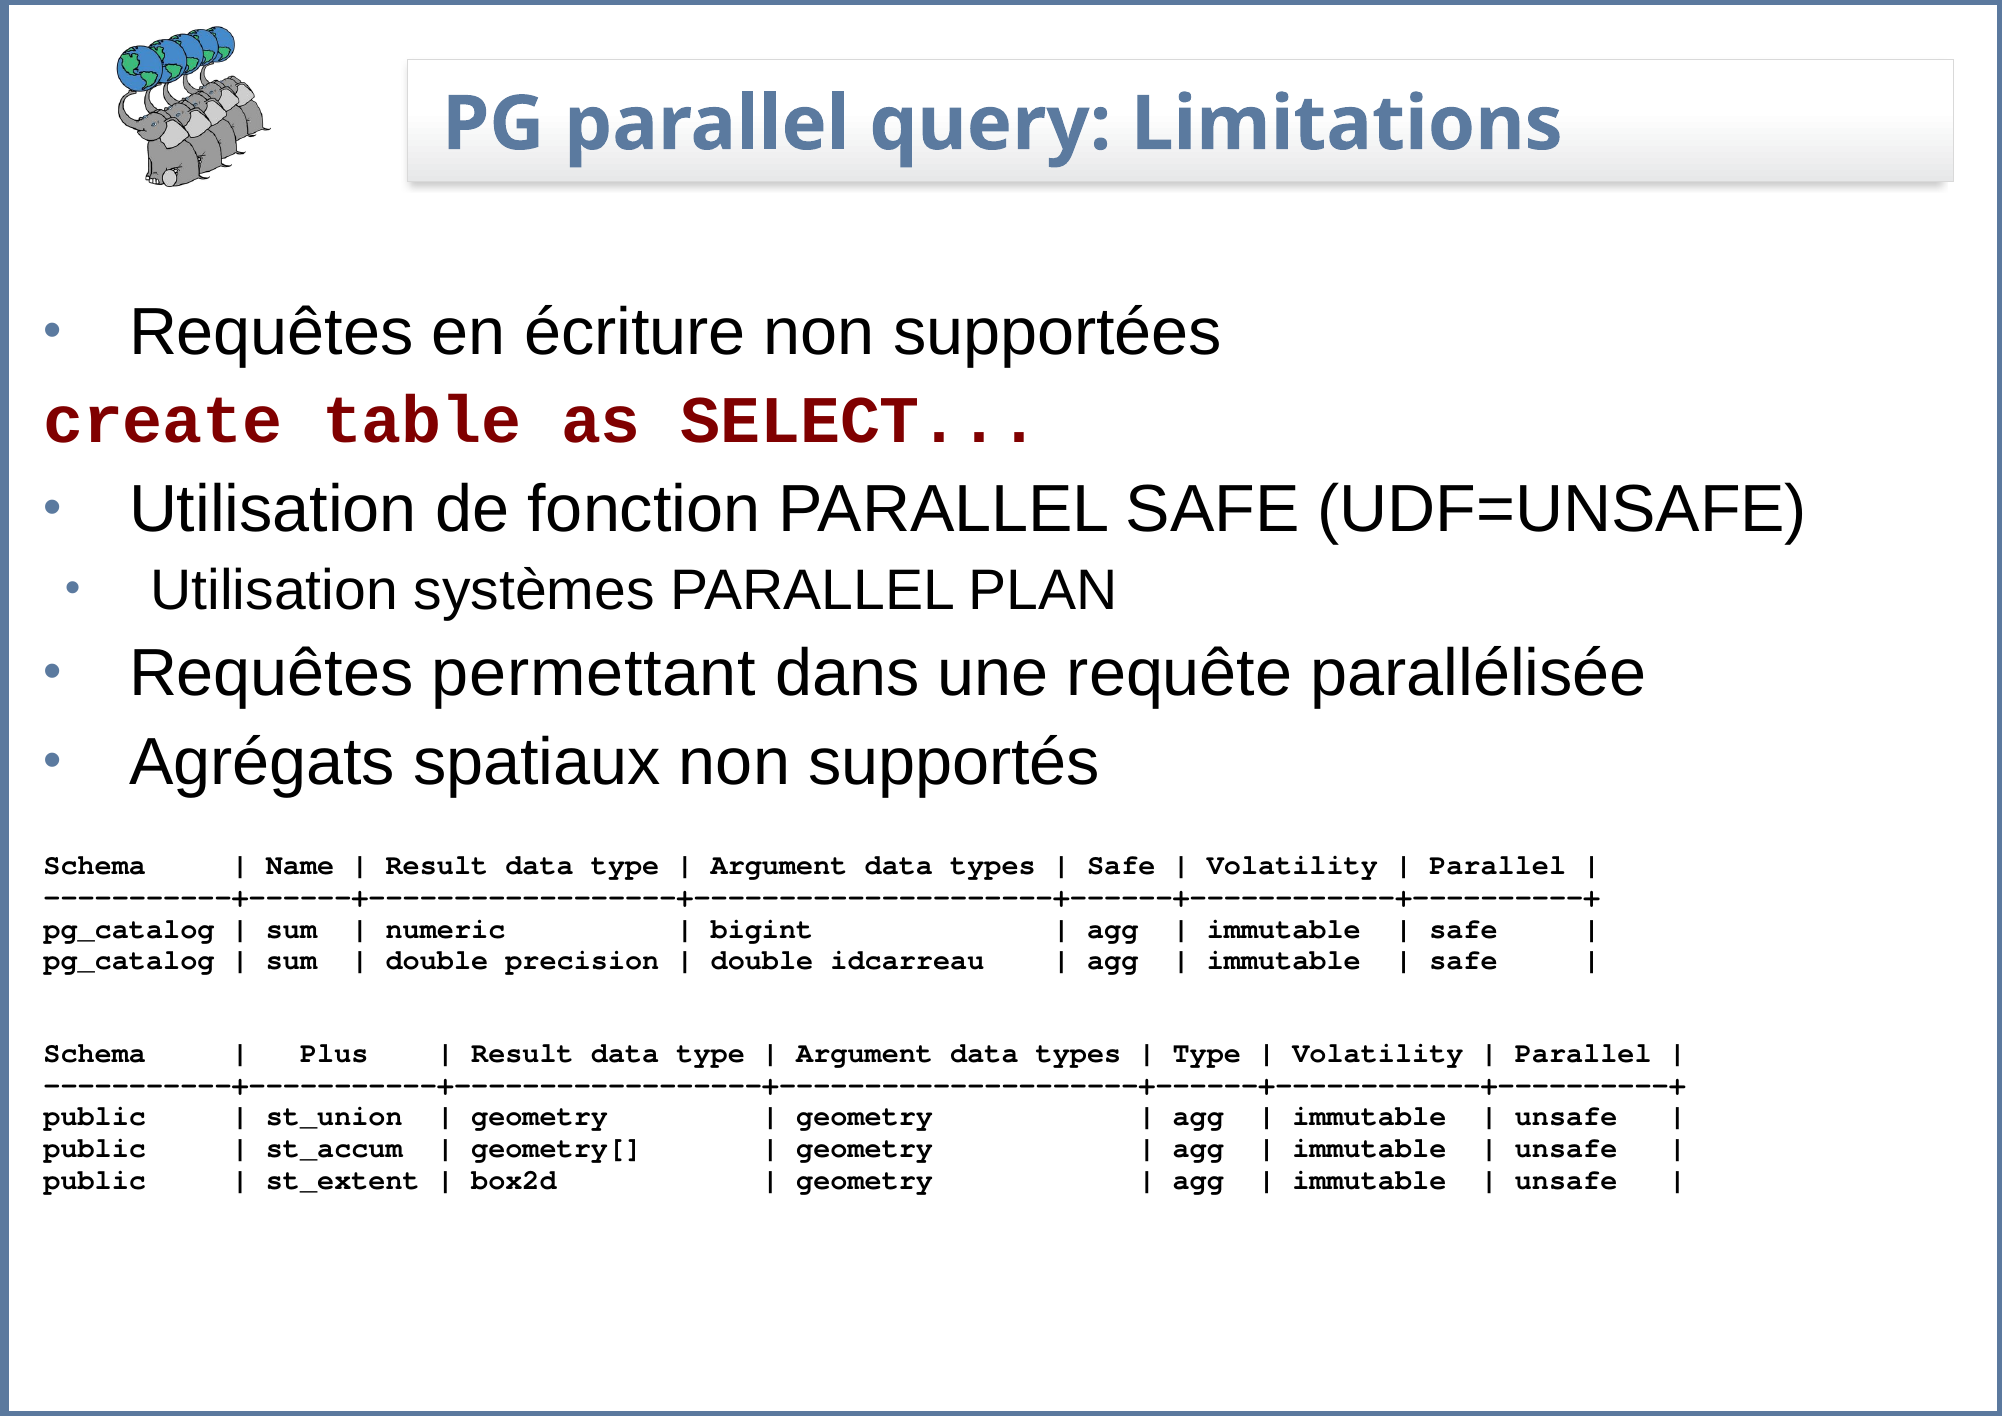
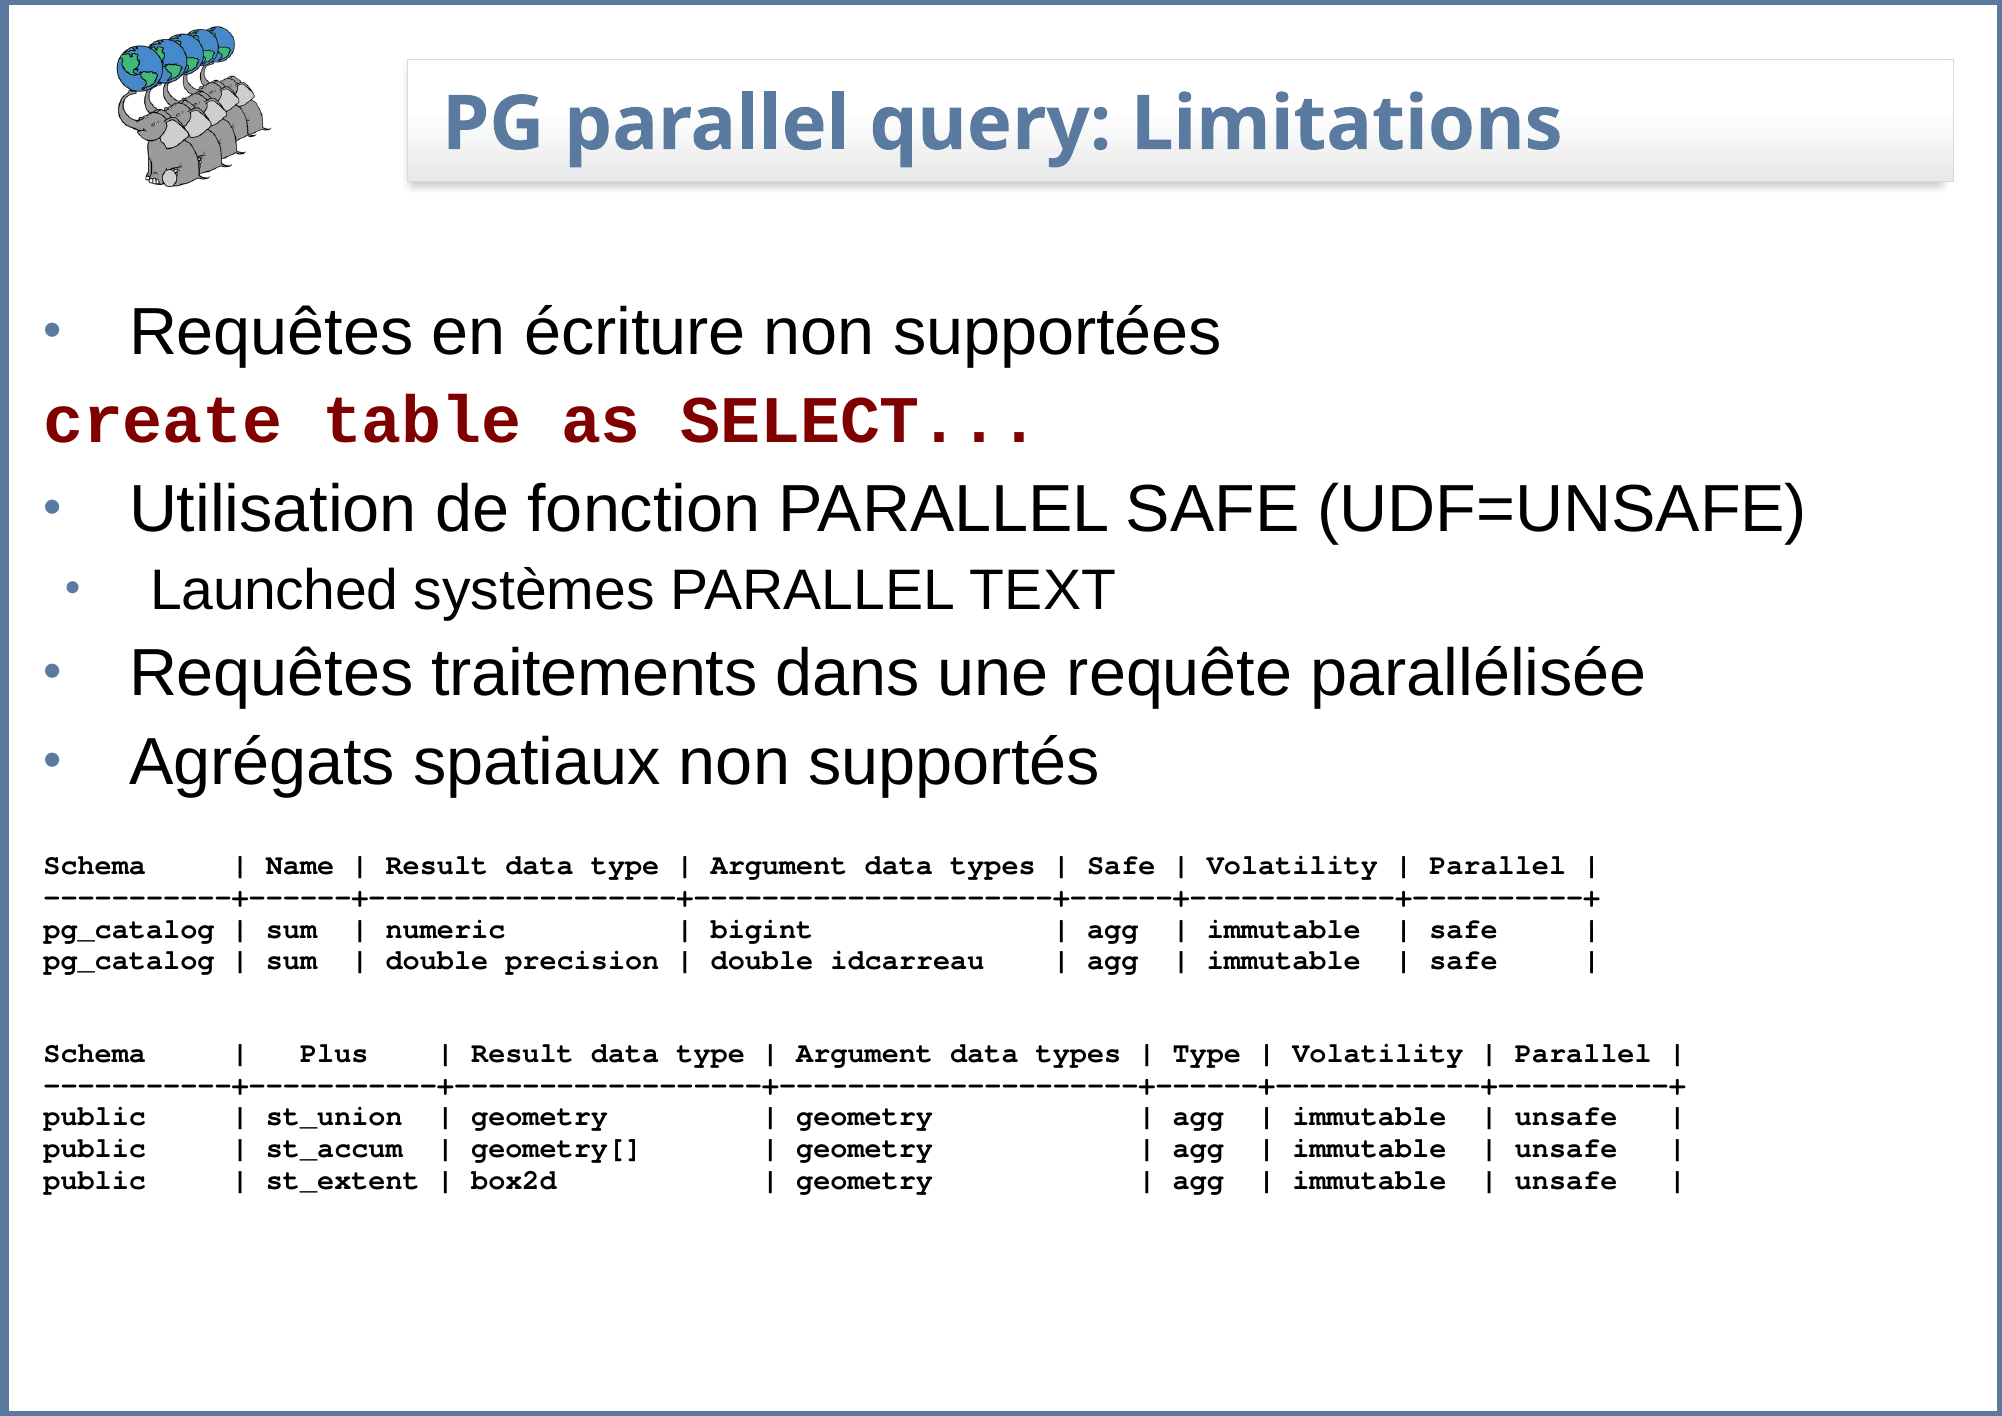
Utilisation: Utilisation -> Launched (274, 590)
PLAN: PLAN -> TEXT (1043, 590)
permettant: permettant -> traitements (595, 673)
